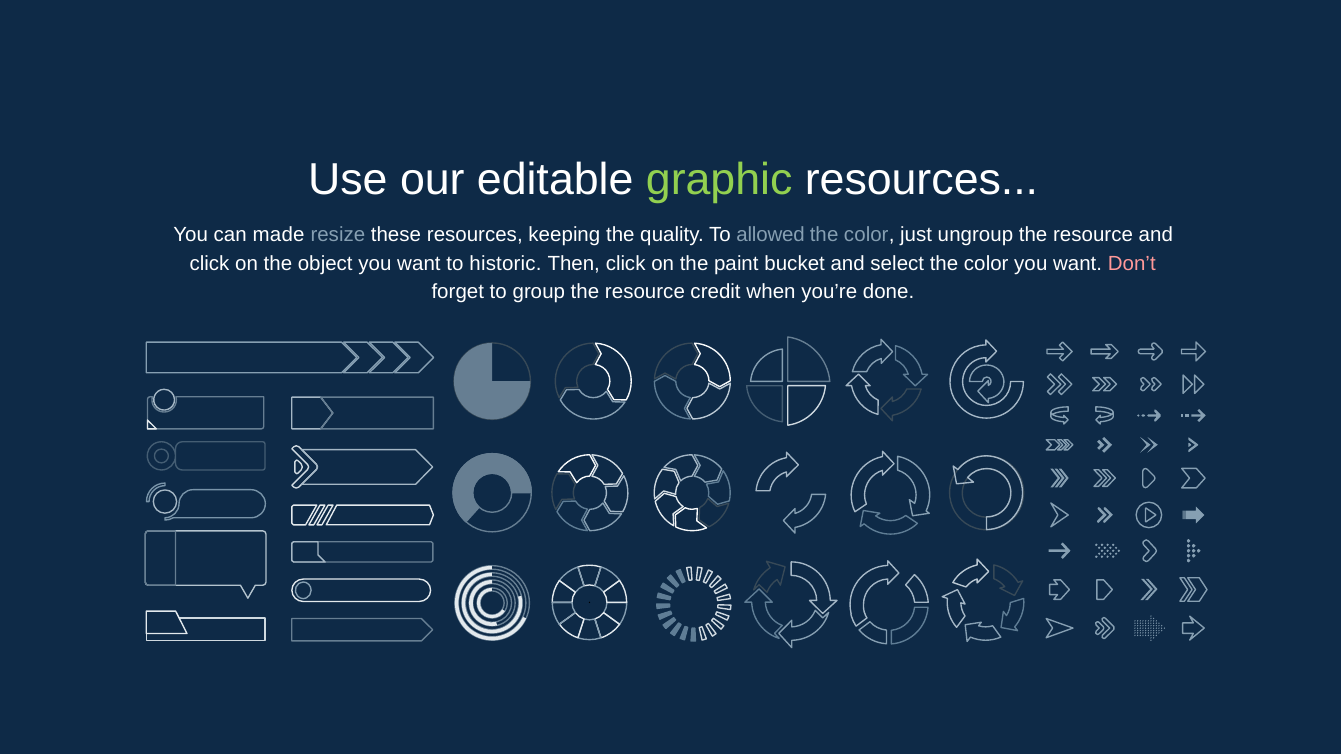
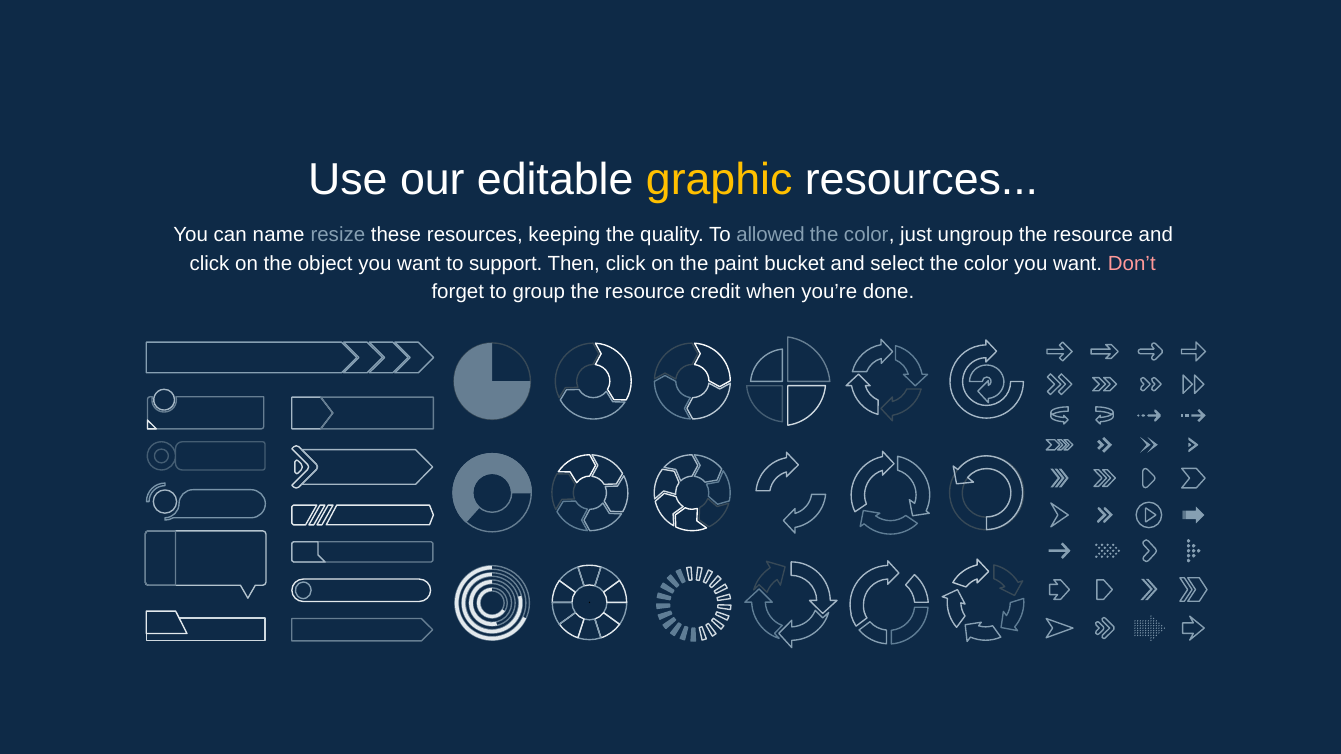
graphic colour: light green -> yellow (719, 180)
made: made -> name (279, 235)
historic: historic -> support (506, 264)
